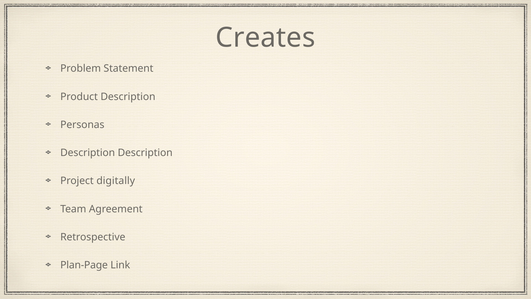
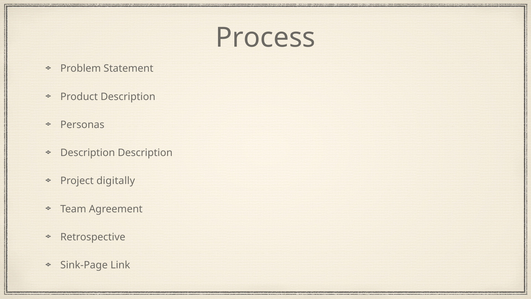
Creates: Creates -> Process (266, 38)
Plan-Page: Plan-Page -> Sink-Page (84, 265)
